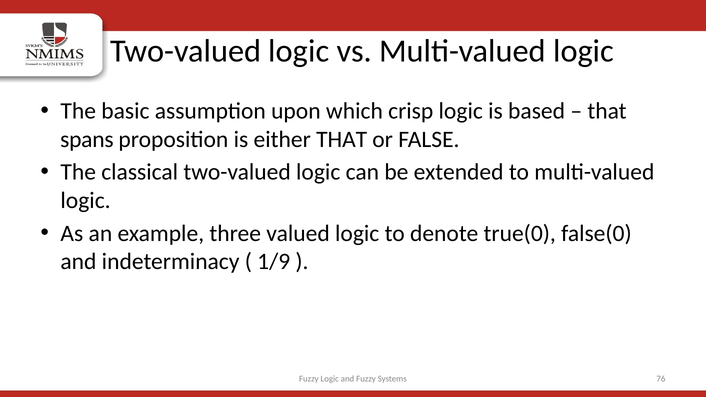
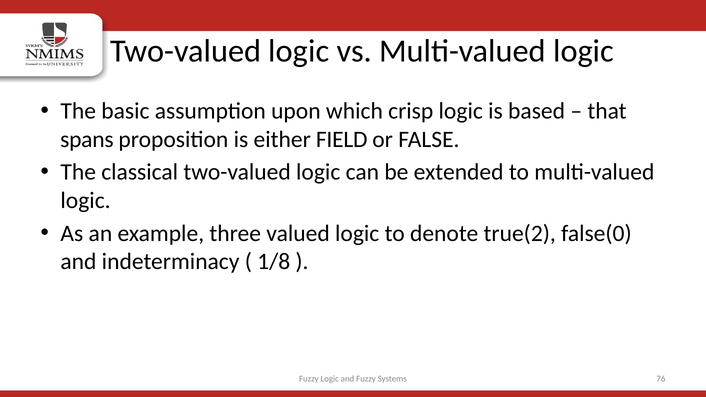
either THAT: THAT -> FIELD (342, 139)
true(0: true(0 -> true(2 (520, 233)
1/9: 1/9 -> 1/8 (274, 262)
